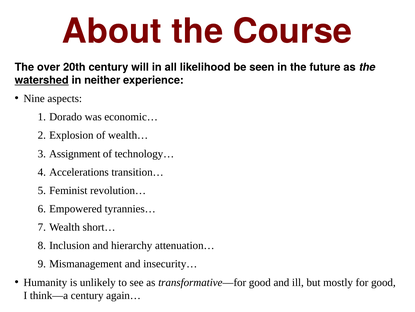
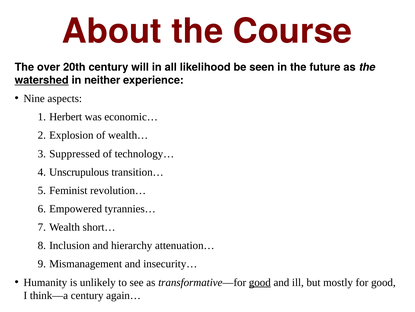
Dorado: Dorado -> Herbert (66, 117)
Assignment: Assignment -> Suppressed (75, 153)
Accelerations: Accelerations -> Unscrupulous (79, 172)
good underline: none -> present (260, 282)
